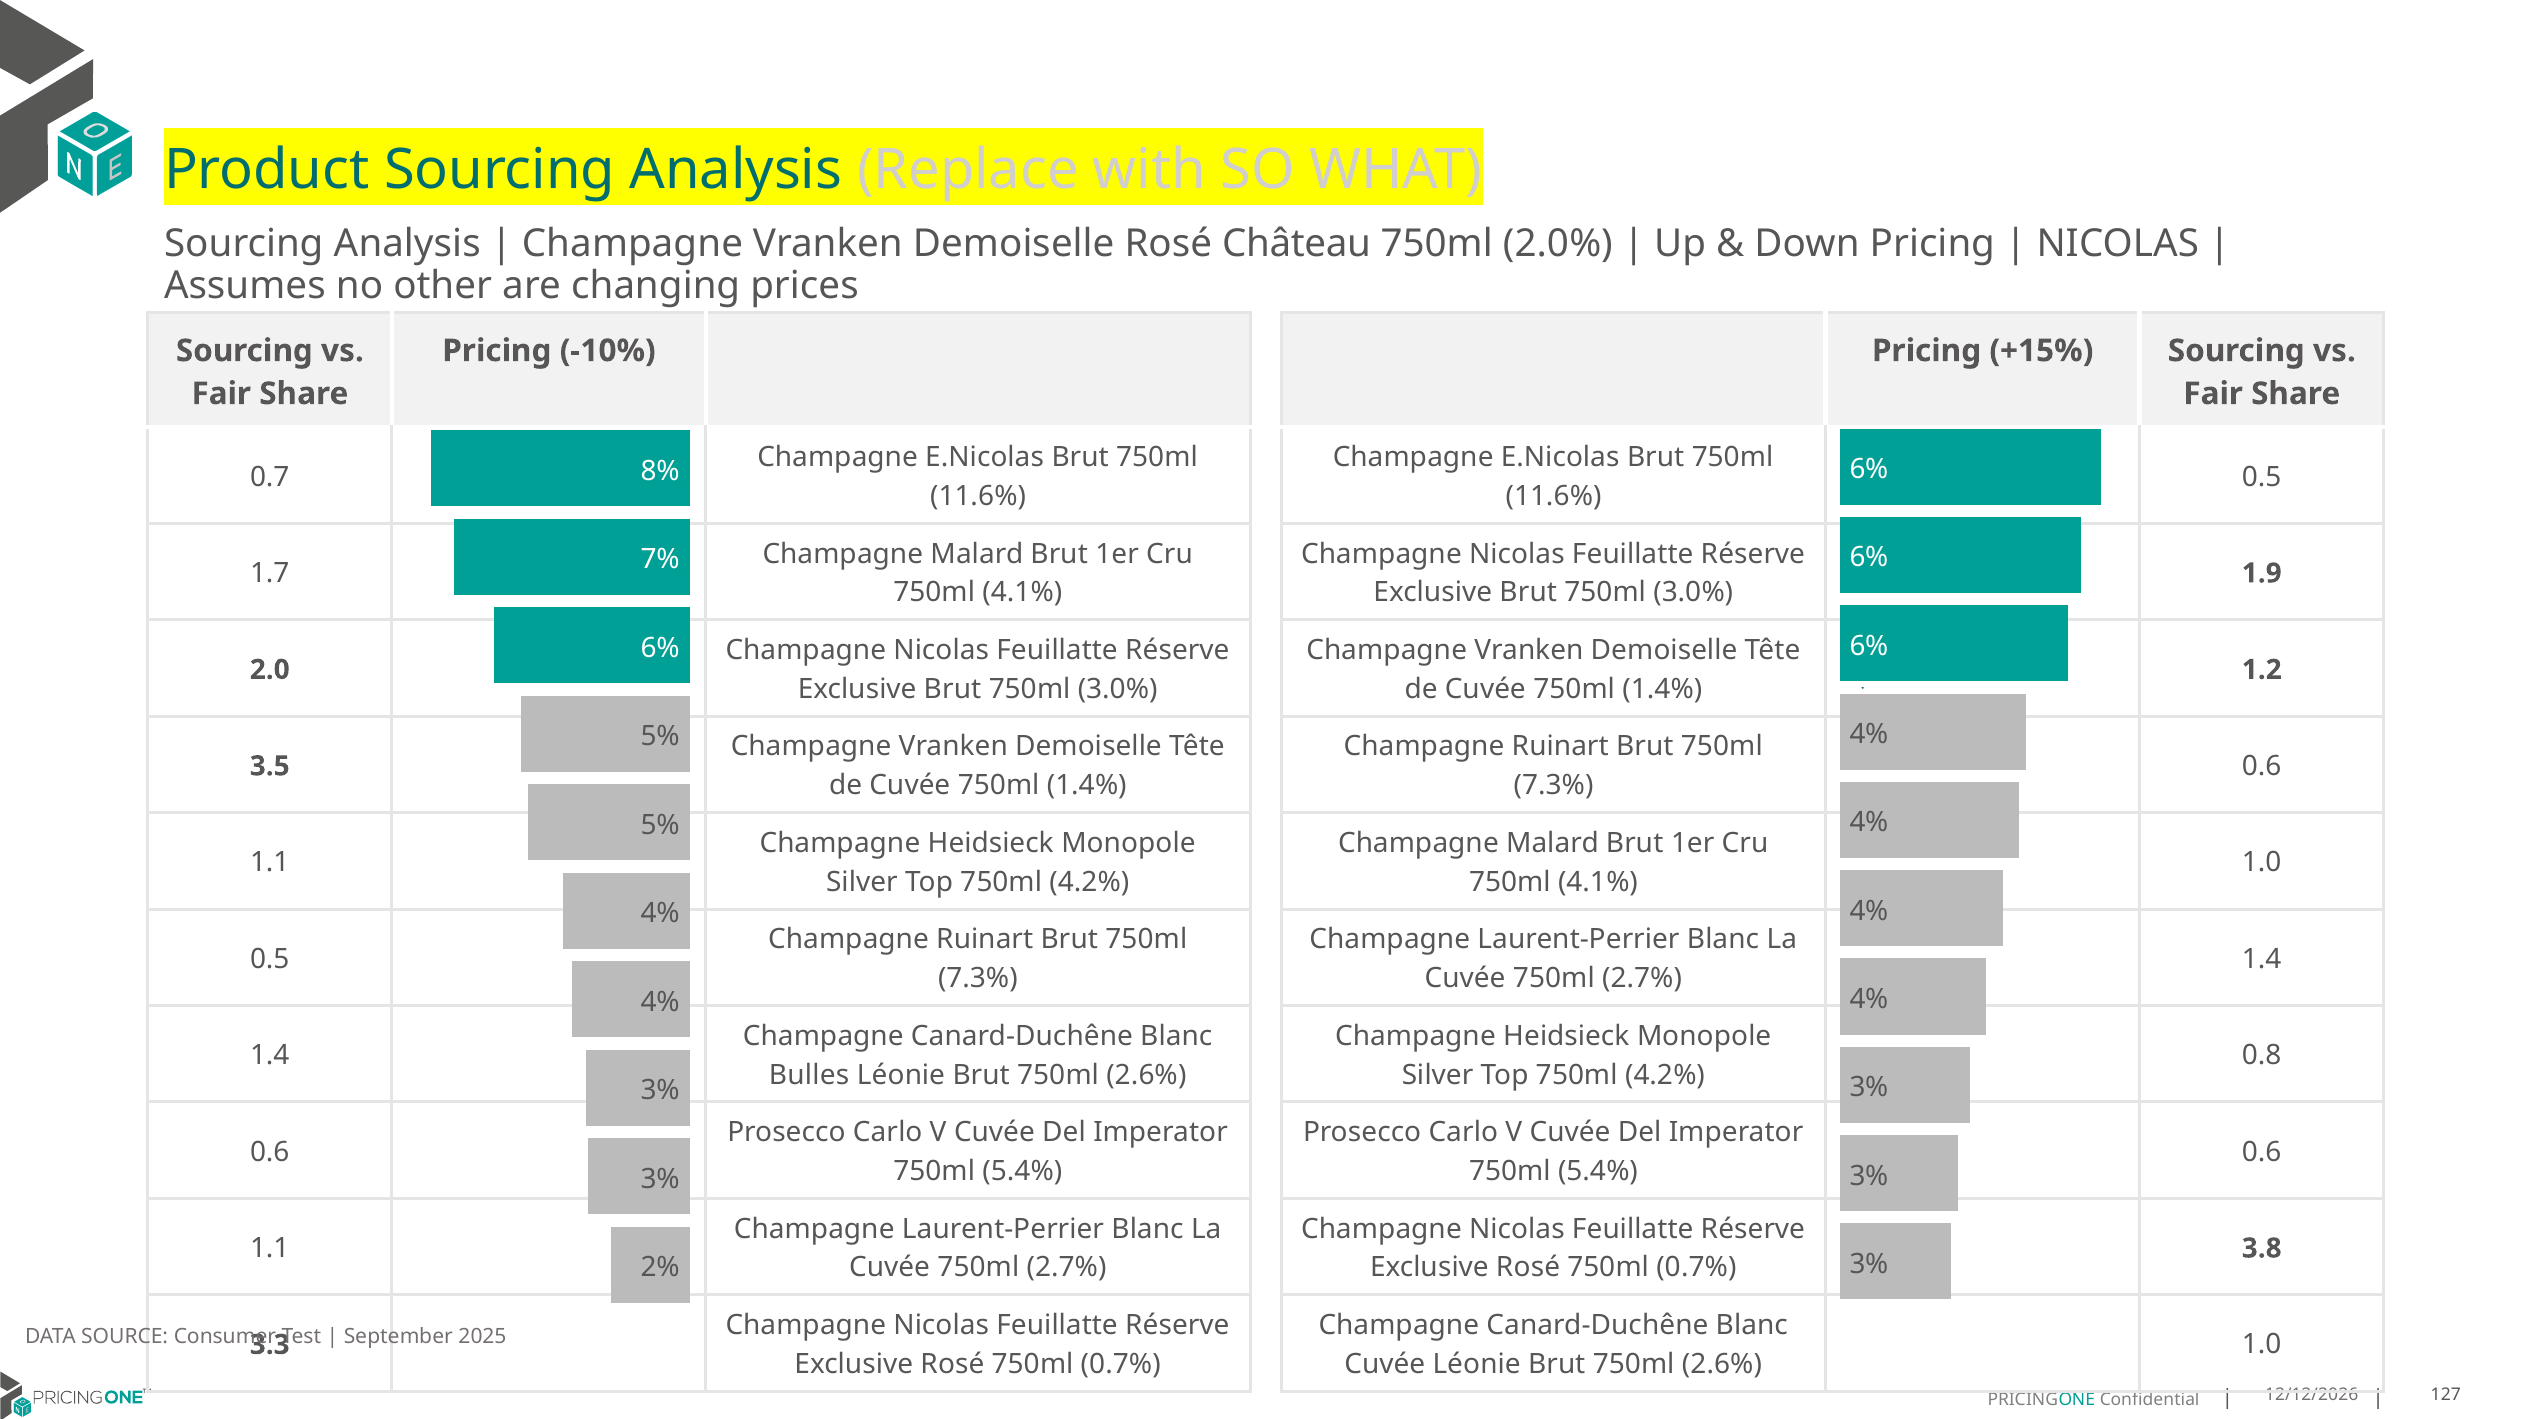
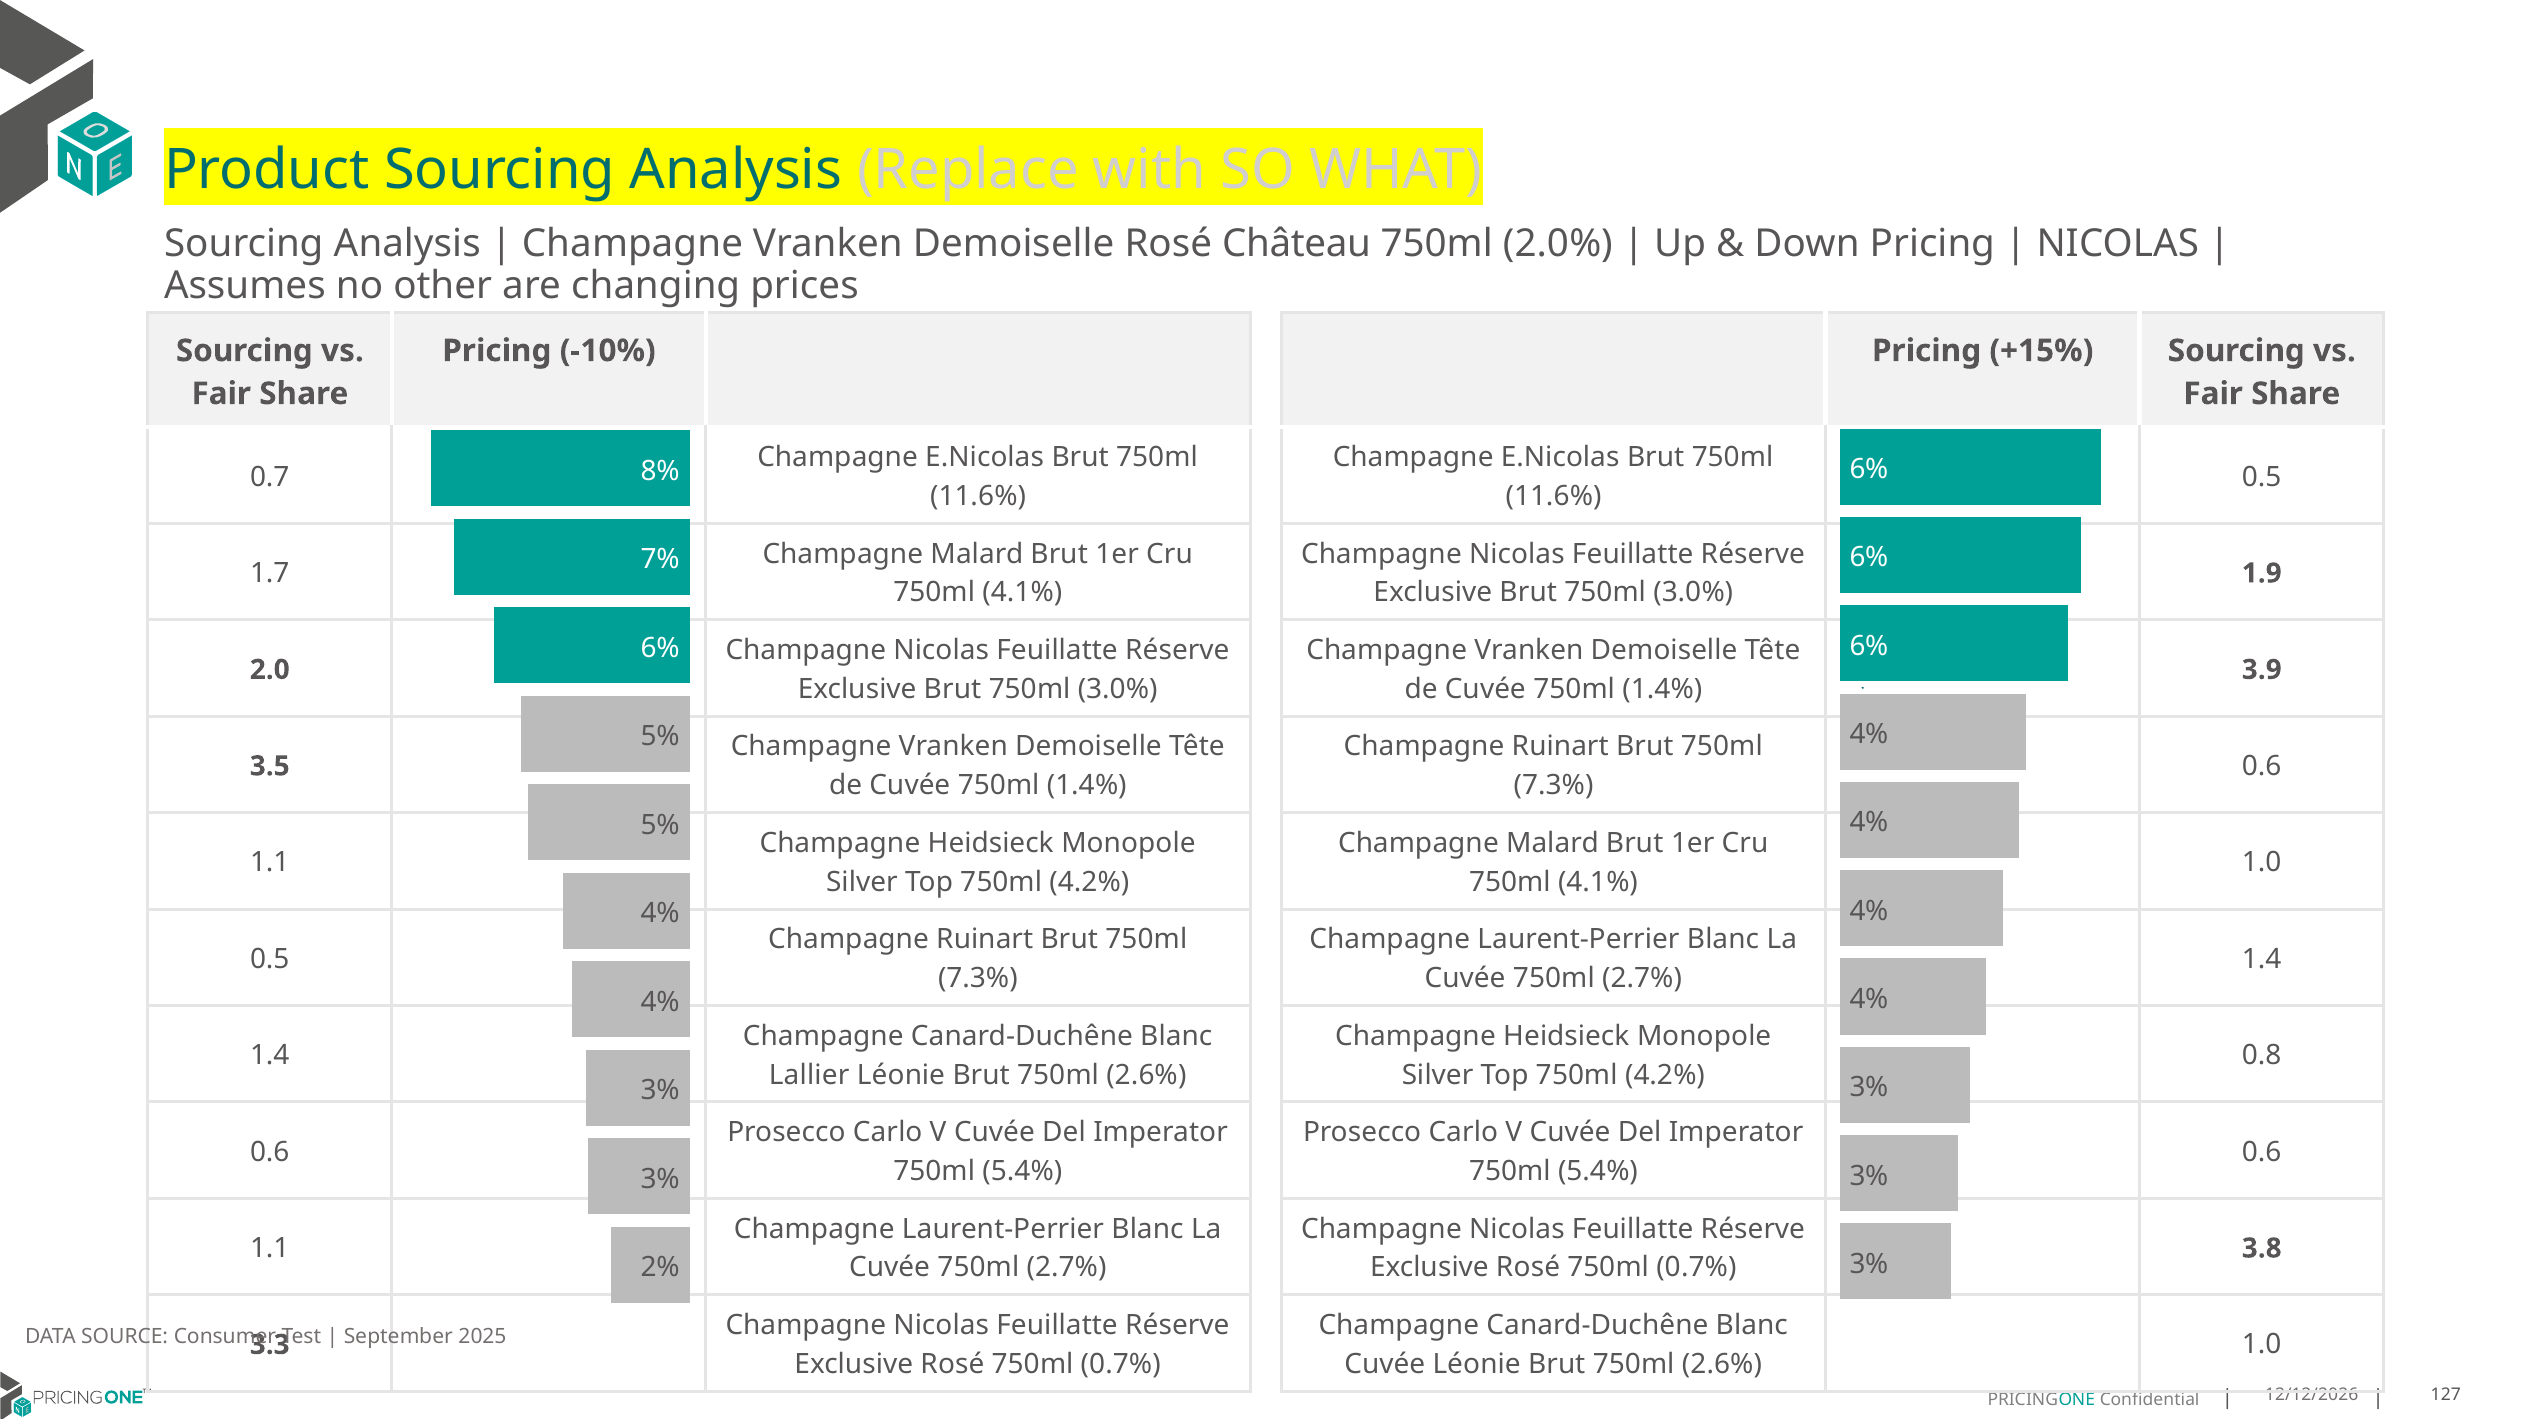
1.2: 1.2 -> 3.9 (2262, 670)
Bulles: Bulles -> Lallier (809, 1075)
